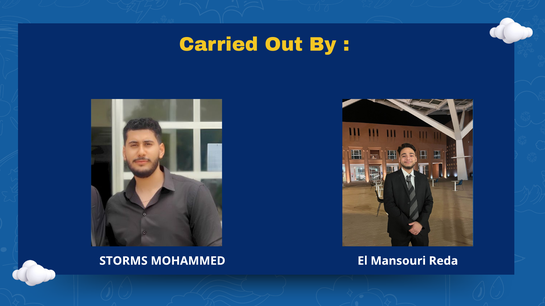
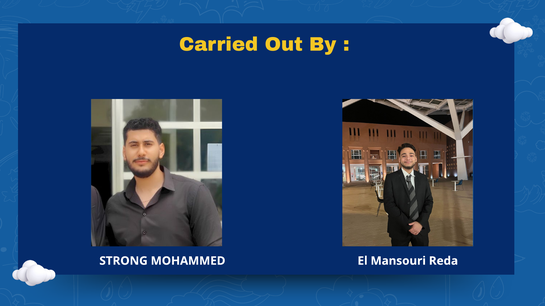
STORMS: STORMS -> STRONG (124, 261)
